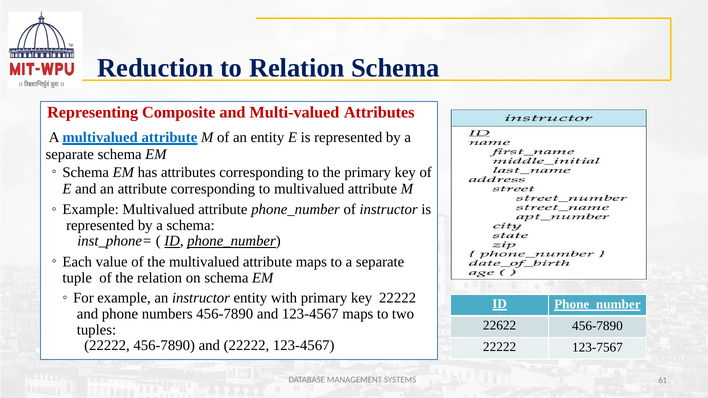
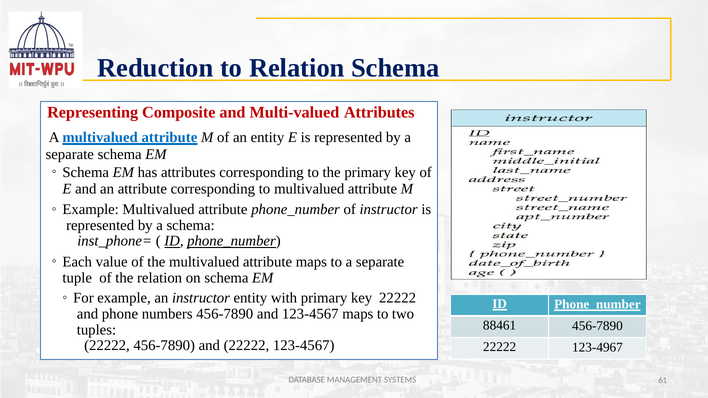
22622: 22622 -> 88461 (500, 326)
123-7567: 123-7567 -> 123-4967 (597, 347)
